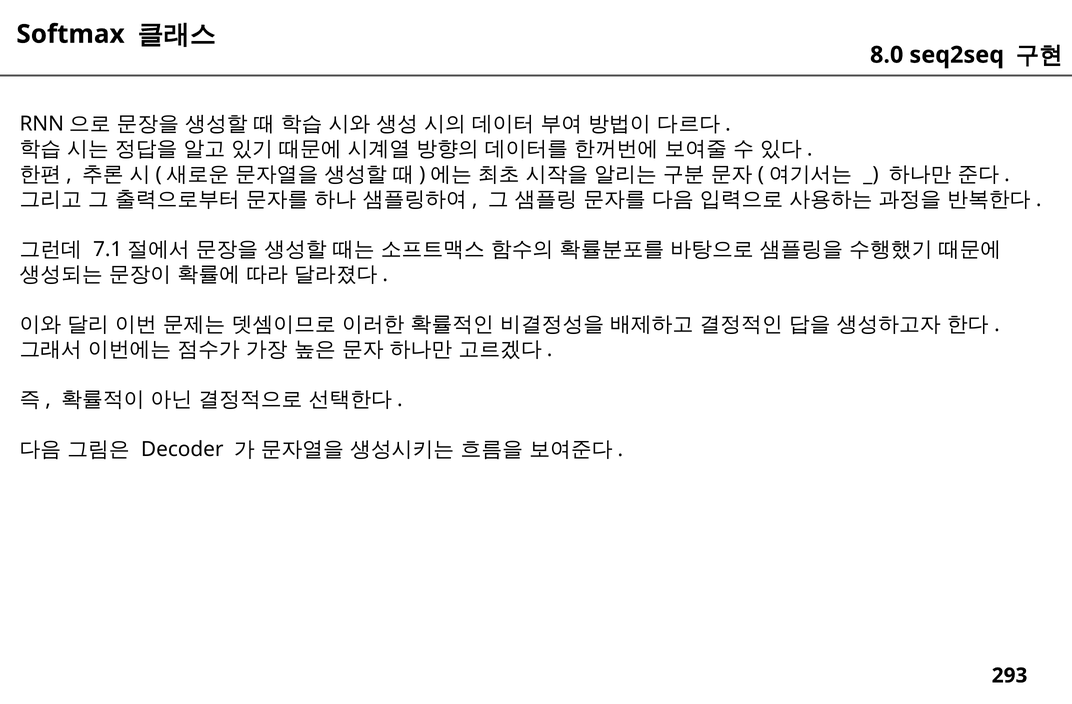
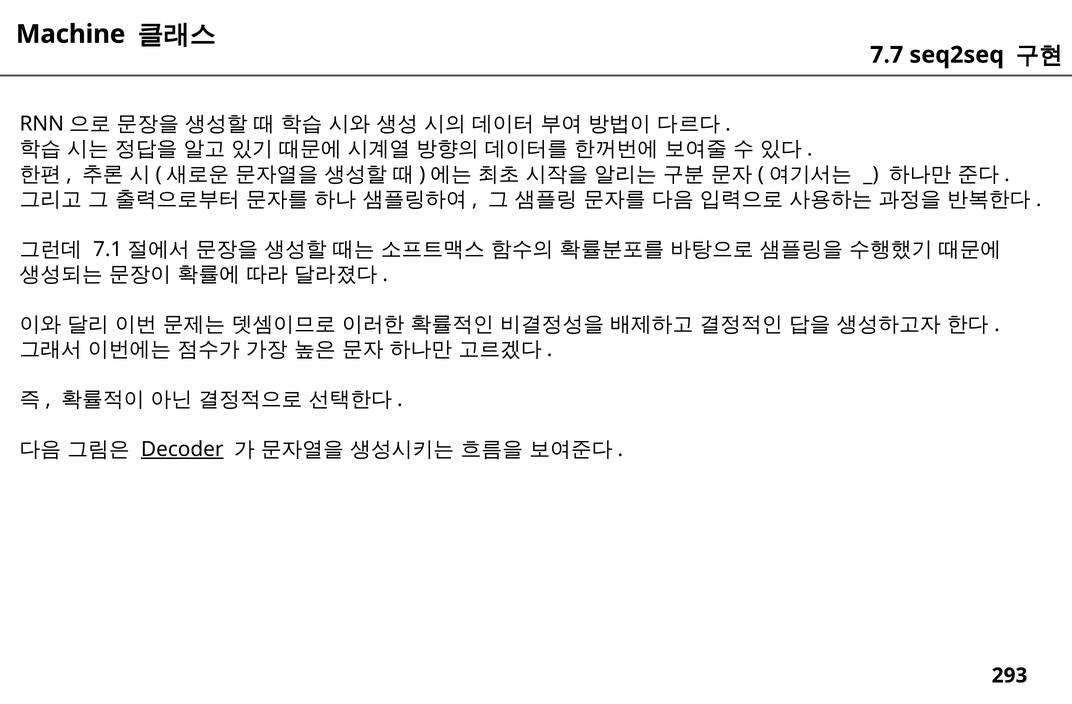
Softmax: Softmax -> Machine (71, 34)
8.0: 8.0 -> 7.7 (887, 55)
Decoder underline: none -> present (182, 449)
